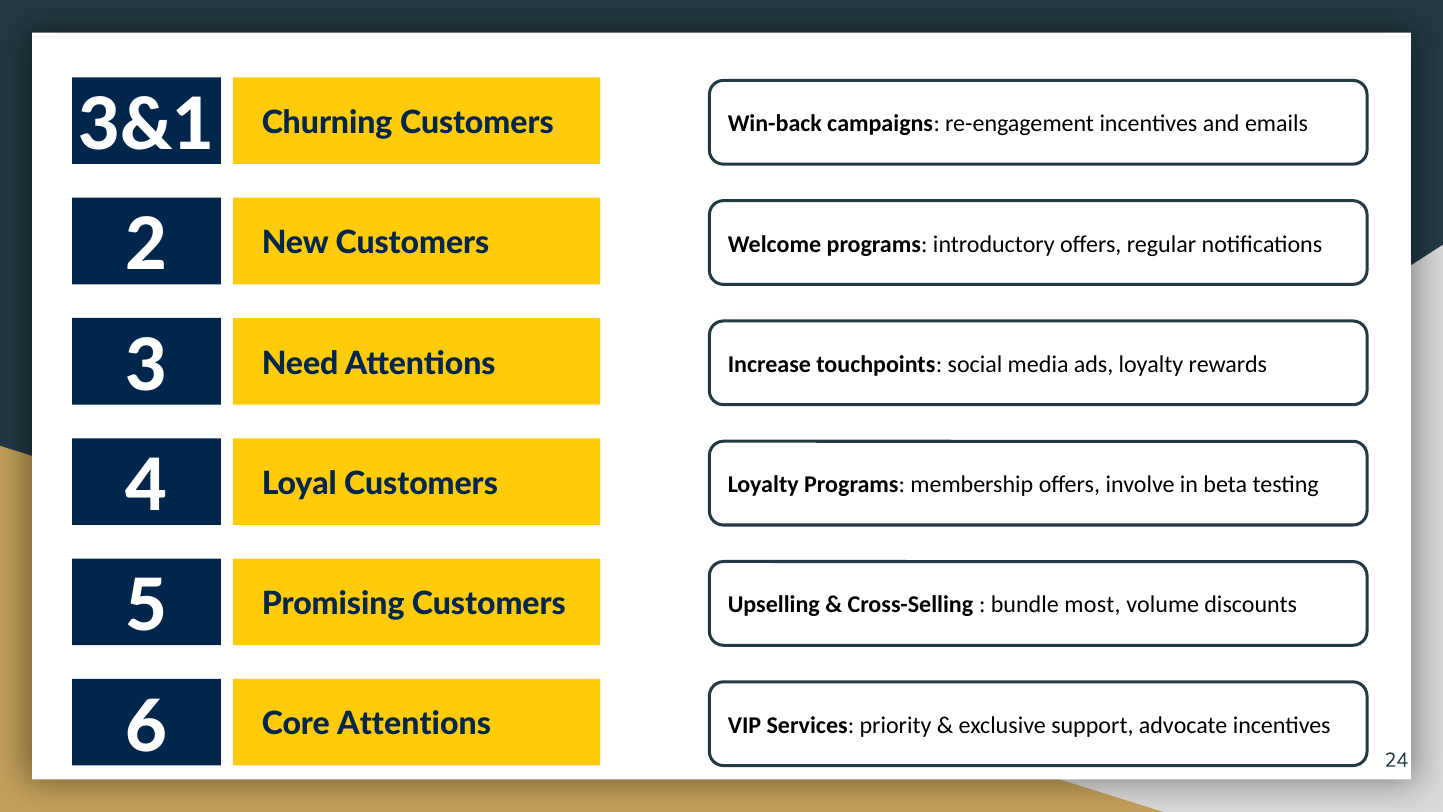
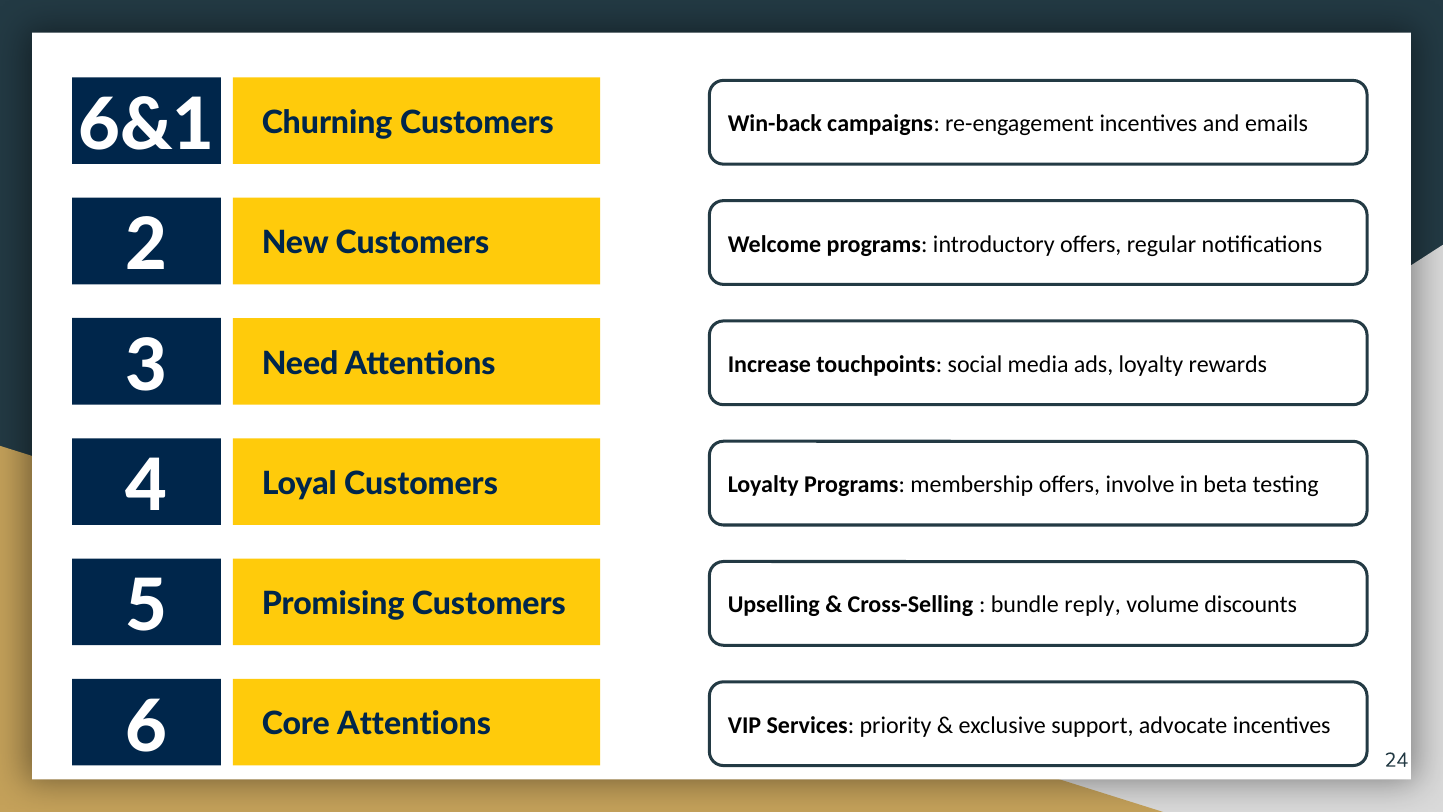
3&1: 3&1 -> 6&1 (146, 126)
most: most -> reply (1093, 605)
